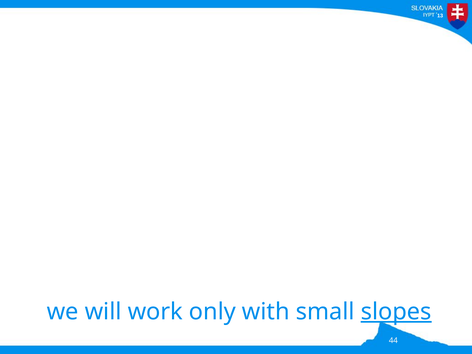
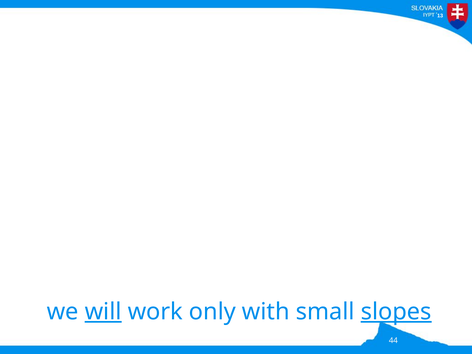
will underline: none -> present (103, 312)
